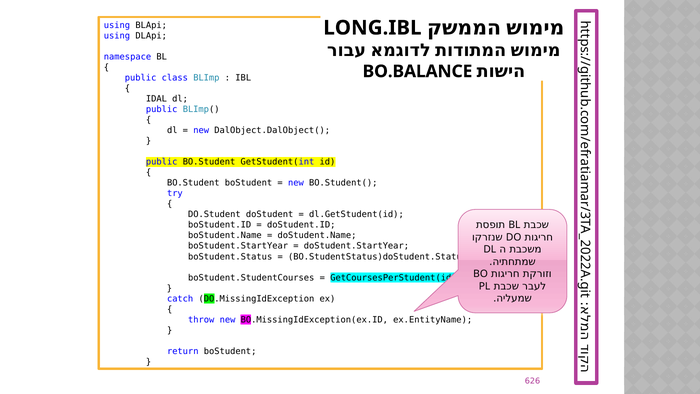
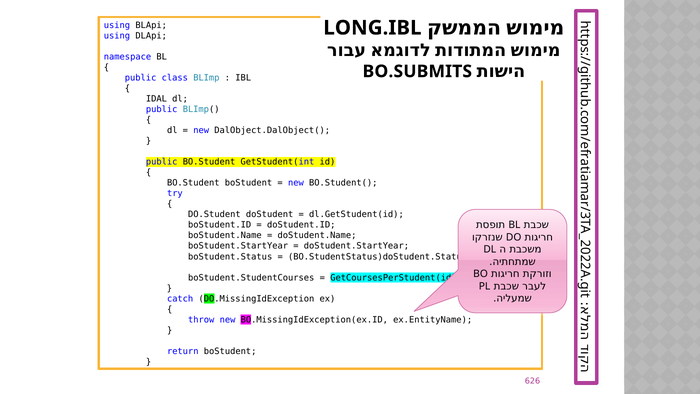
BO.BALANCE: BO.BALANCE -> BO.SUBMITS (417, 71)
